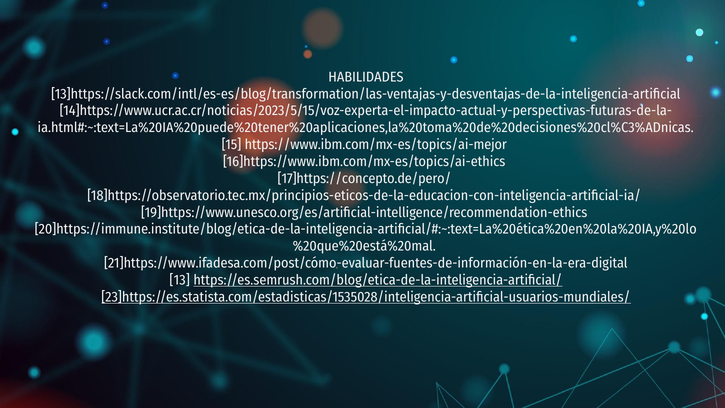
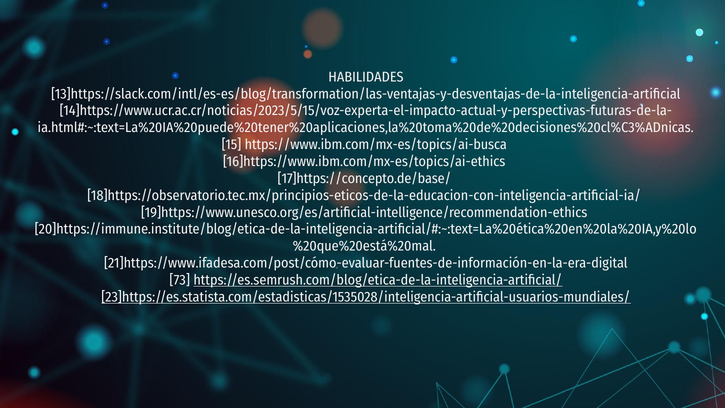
https://www.ibm.com/mx-es/topics/ai-mejor: https://www.ibm.com/mx-es/topics/ai-mejor -> https://www.ibm.com/mx-es/topics/ai-busca (376, 145)
17]https://concepto.de/pero/: 17]https://concepto.de/pero/ -> 17]https://concepto.de/base/ (364, 178)
13: 13 -> 73 (180, 280)
